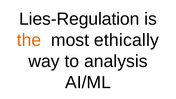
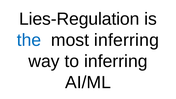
the colour: orange -> blue (29, 40)
most ethically: ethically -> inferring (126, 40)
to analysis: analysis -> inferring (116, 61)
